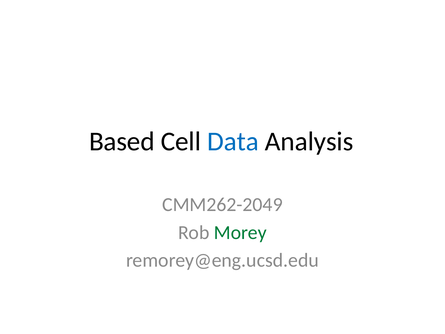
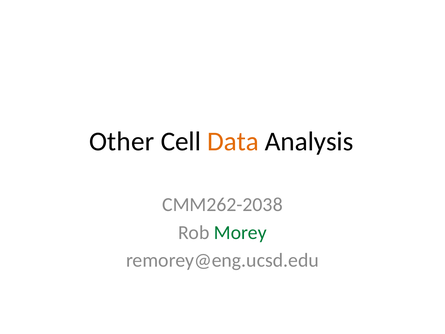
Based: Based -> Other (122, 141)
Data colour: blue -> orange (233, 141)
CMM262-2049: CMM262-2049 -> CMM262-2038 (222, 205)
